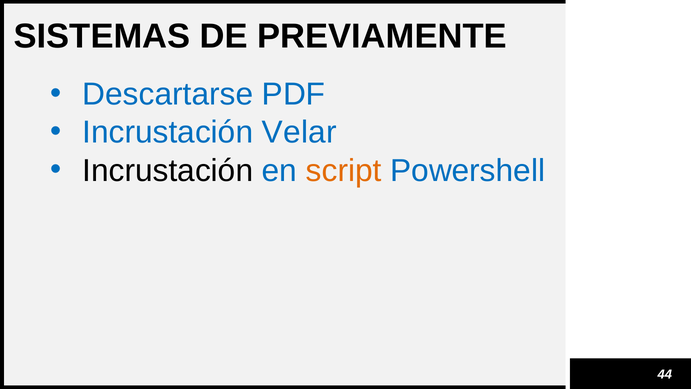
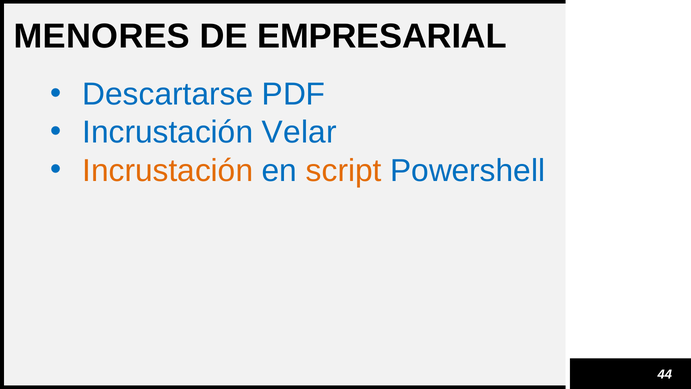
SISTEMAS: SISTEMAS -> MENORES (102, 36)
PREVIAMENTE: PREVIAMENTE -> EMPRESARIAL (382, 36)
Incrustación colour: black -> orange (168, 170)
